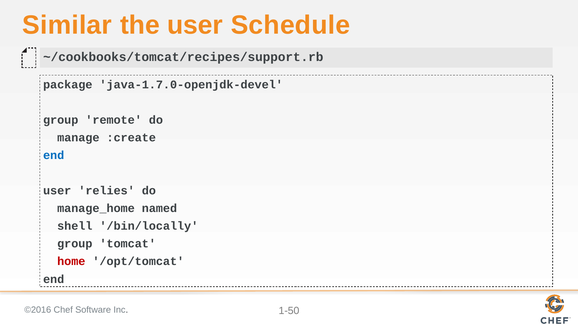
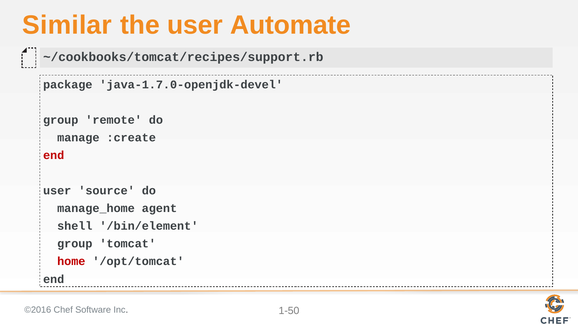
Schedule: Schedule -> Automate (291, 25)
end colour: blue -> red (54, 155)
relies: relies -> source (107, 191)
named: named -> agent (159, 208)
/bin/locally: /bin/locally -> /bin/element (149, 226)
